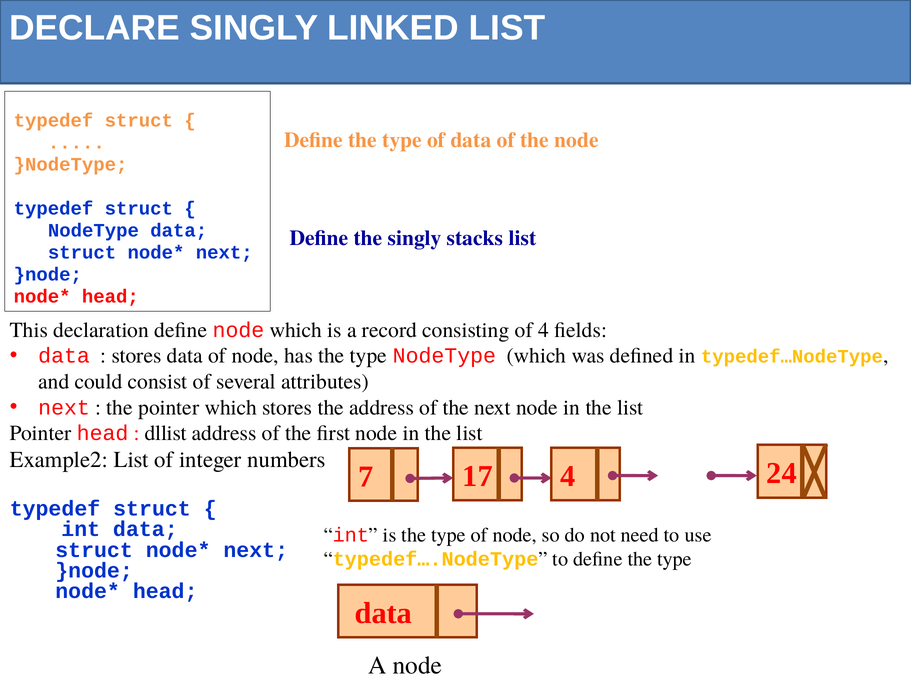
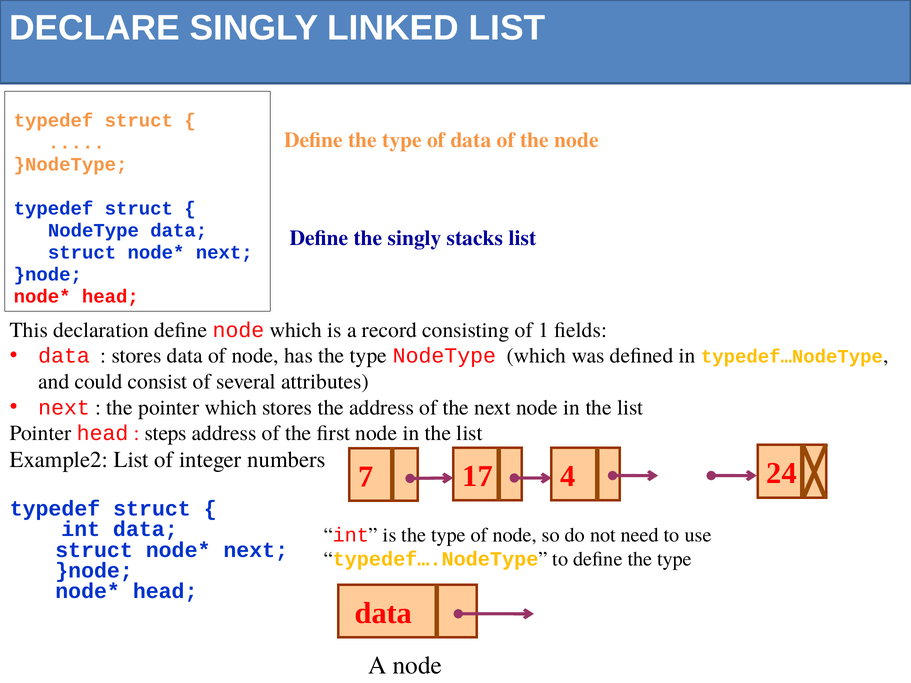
of 4: 4 -> 1 (543, 330)
dllist: dllist -> steps (166, 433)
